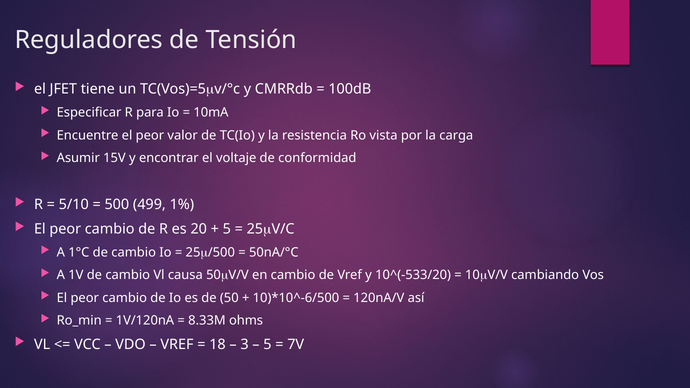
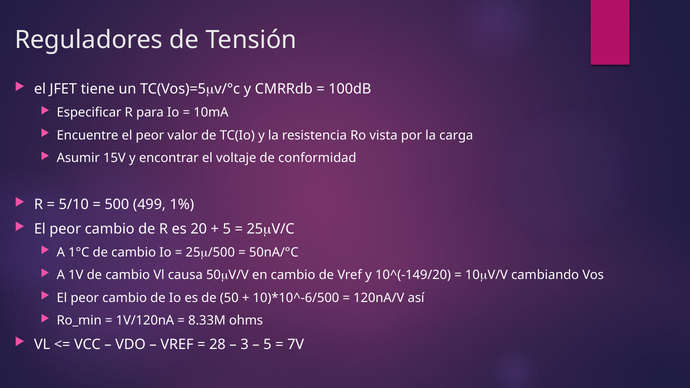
10^(-533/20: 10^(-533/20 -> 10^(-149/20 (413, 275)
18: 18 -> 28 (217, 344)
